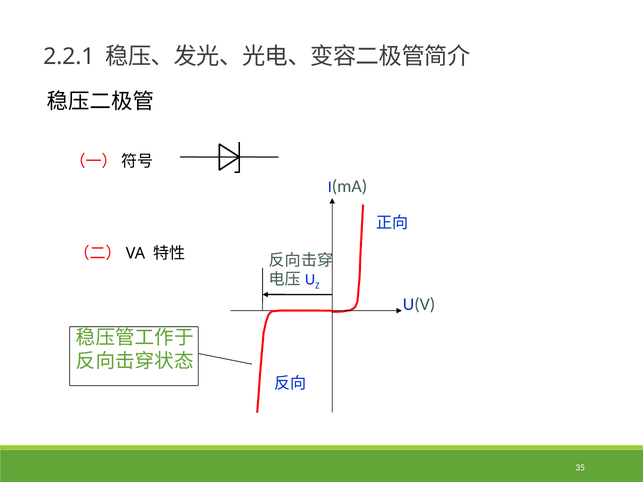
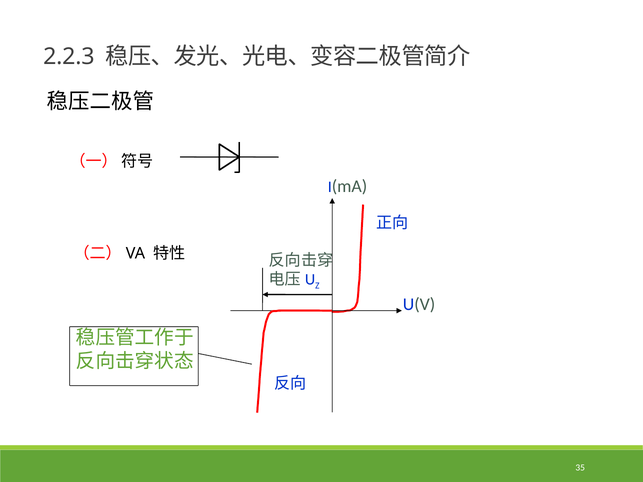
2.2.1: 2.2.1 -> 2.2.3 (69, 57)
